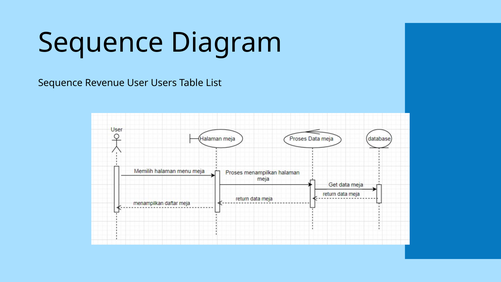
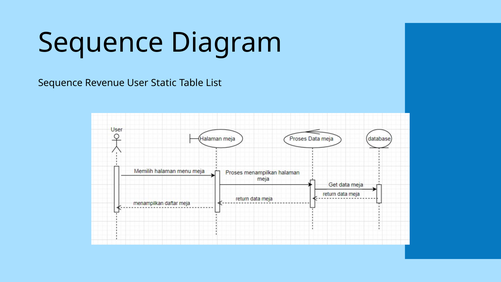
Users: Users -> Static (164, 83)
